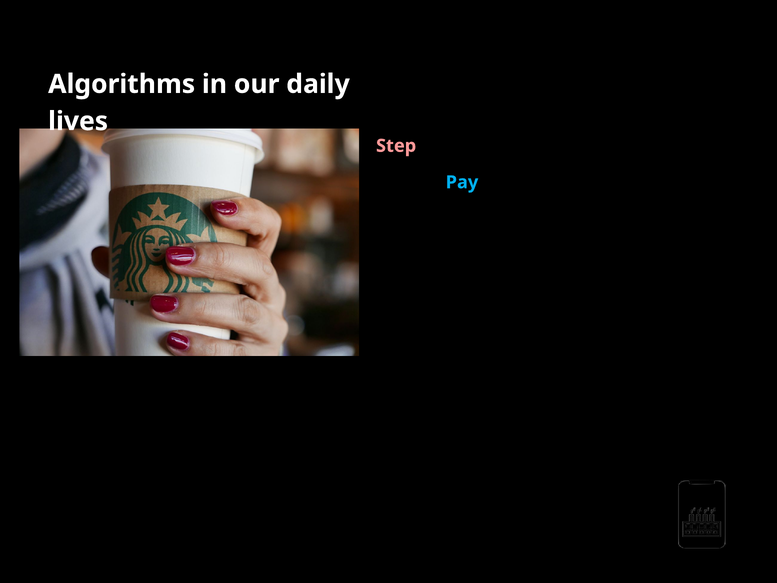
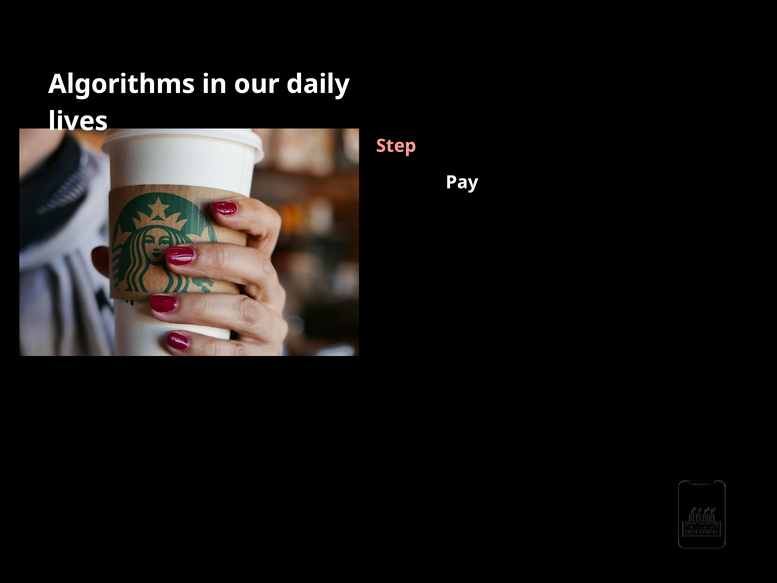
Pay colour: light blue -> white (462, 182)
